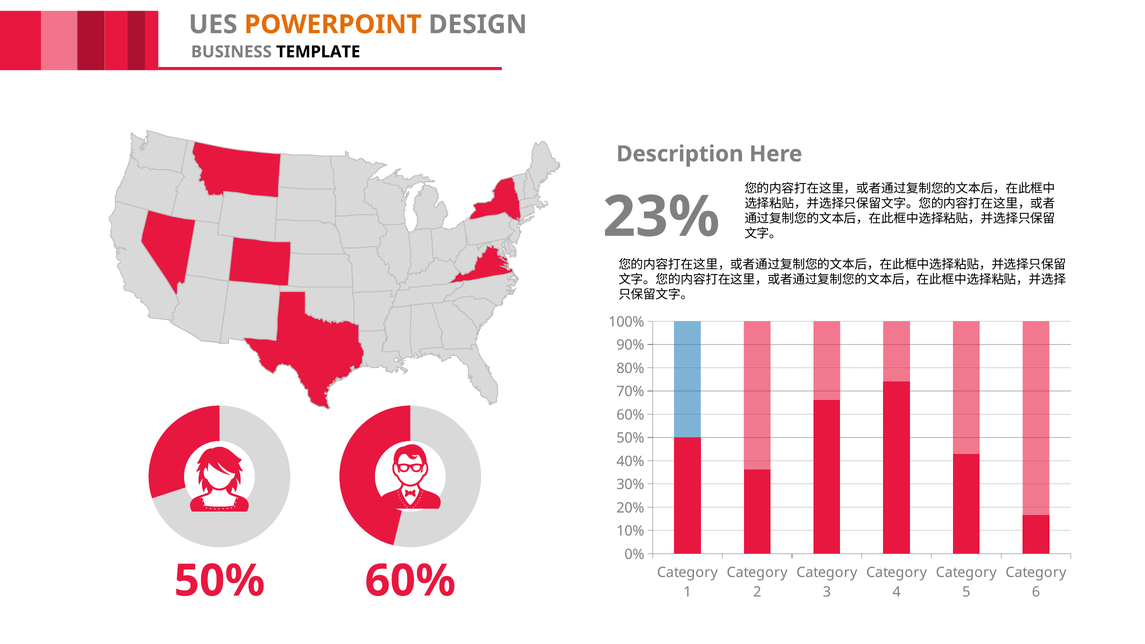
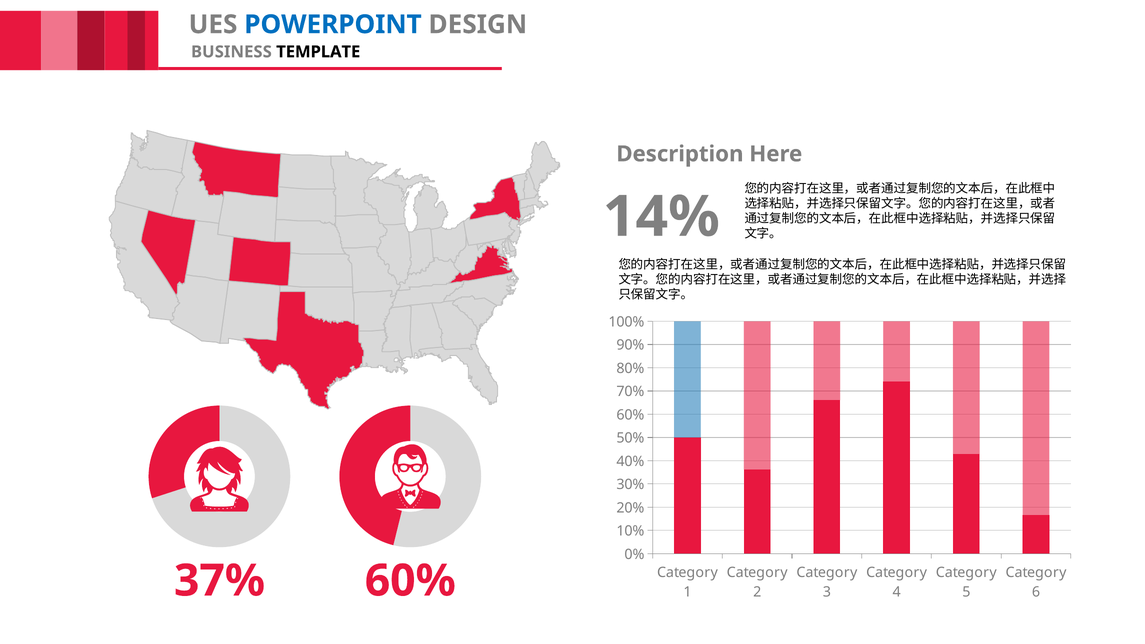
POWERPOINT colour: orange -> blue (333, 25)
23%: 23% -> 14% (661, 217)
50%: 50% -> 37% (219, 581)
